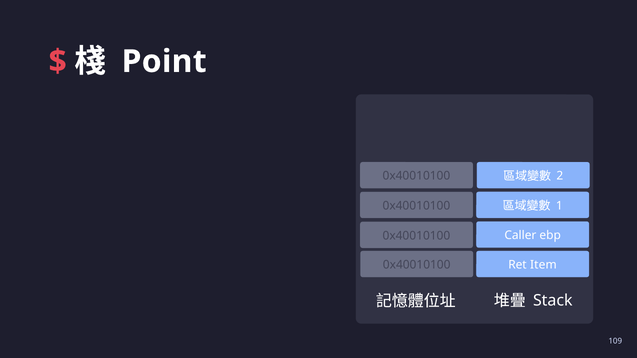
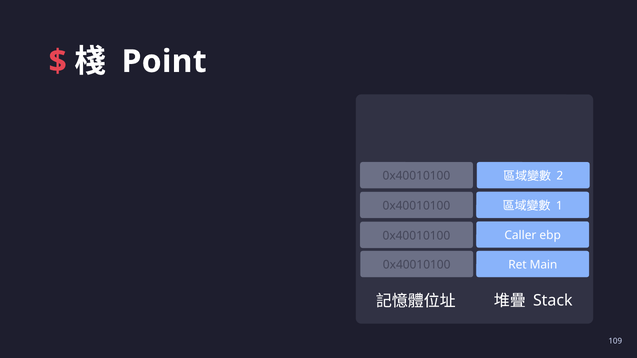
Item: Item -> Main (543, 265)
